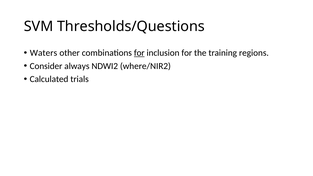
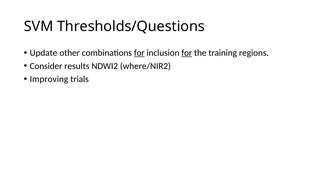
Waters: Waters -> Update (44, 53)
for underline: none -> present (187, 53)
always: always -> results (77, 66)
Calculated: Calculated -> Improving (49, 79)
